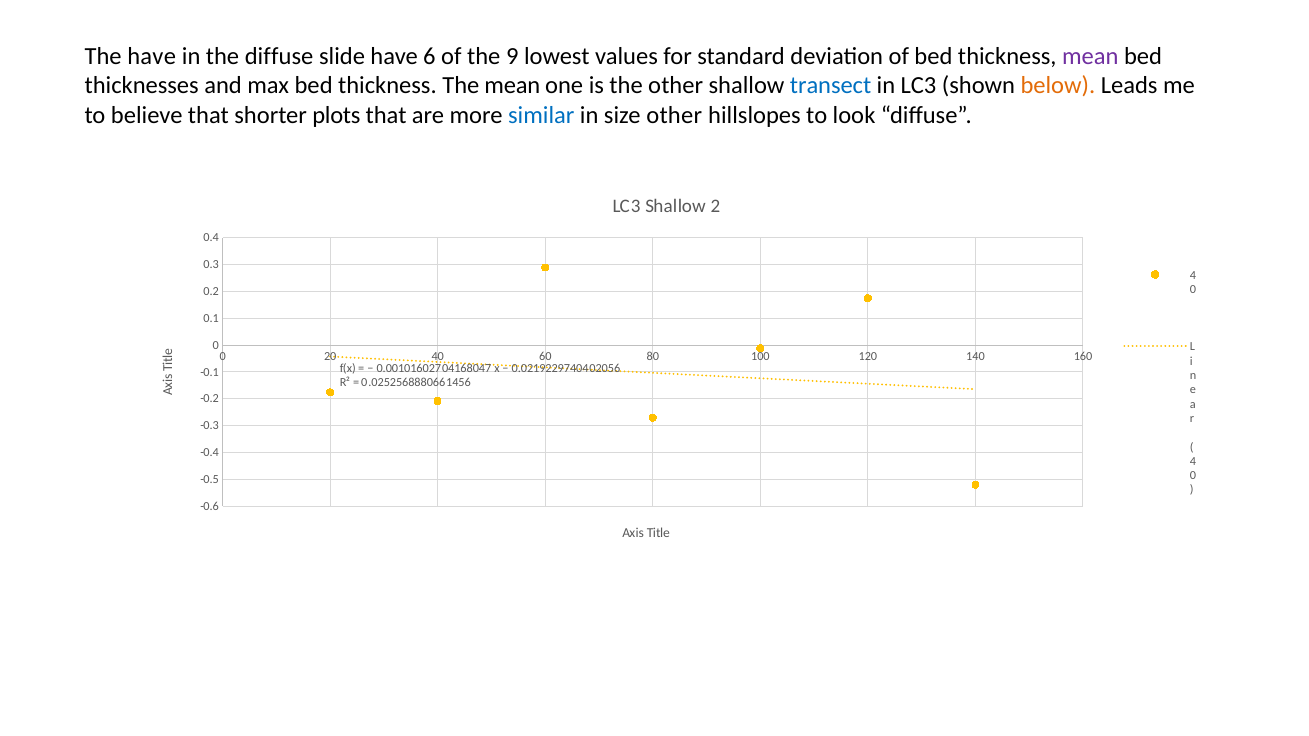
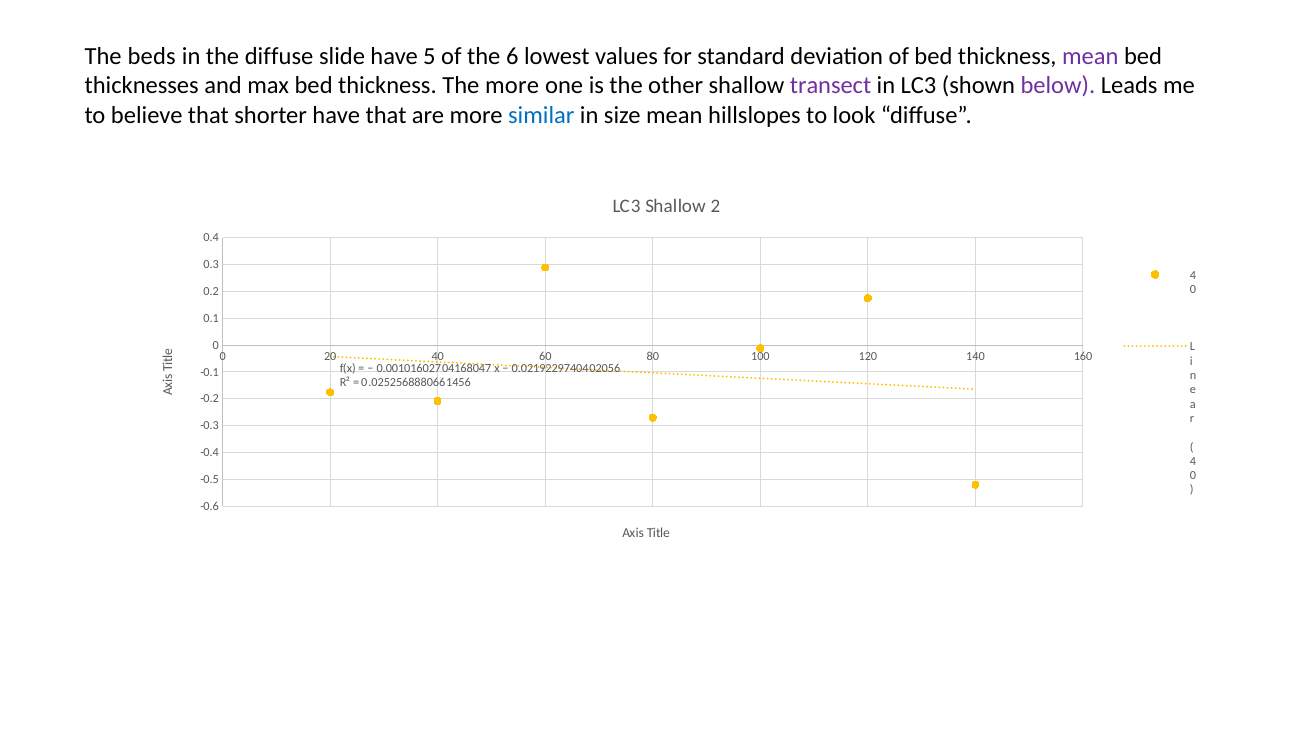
The have: have -> beds (152, 56)
6: 6 -> 5 (429, 56)
9: 9 -> 6 (512, 56)
The mean: mean -> more (512, 86)
transect colour: blue -> purple (831, 86)
below colour: orange -> purple (1058, 86)
shorter plots: plots -> have (336, 115)
size other: other -> mean (674, 115)
